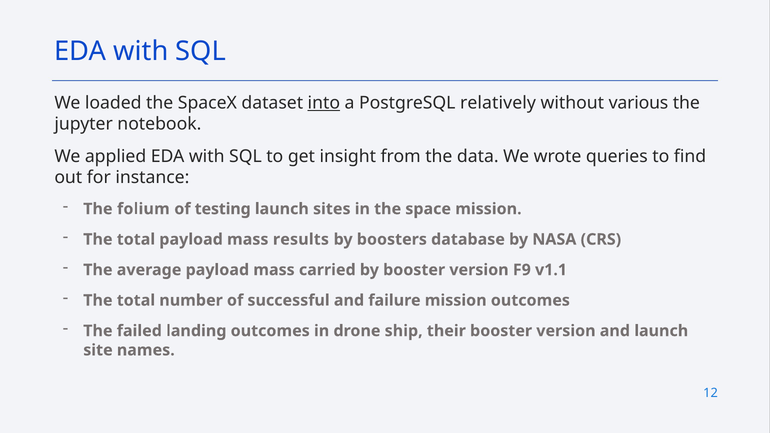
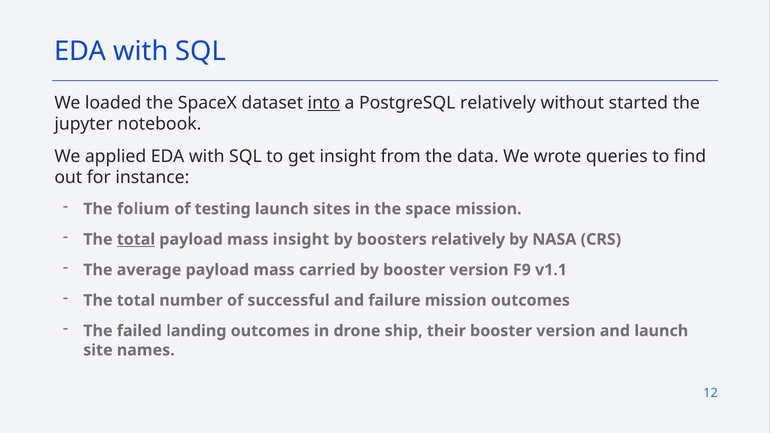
various: various -> started (638, 103)
total underline: none -> present (136, 239)
mass results: results -> insight (301, 239)
boosters database: database -> relatively (468, 239)
